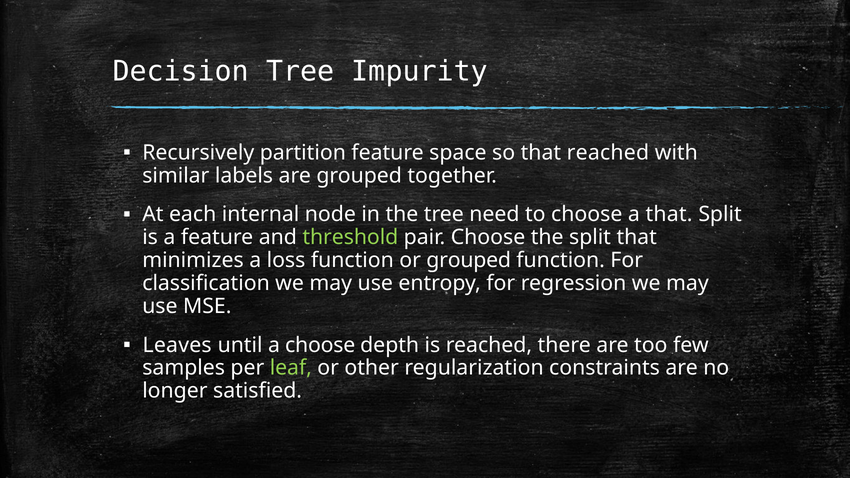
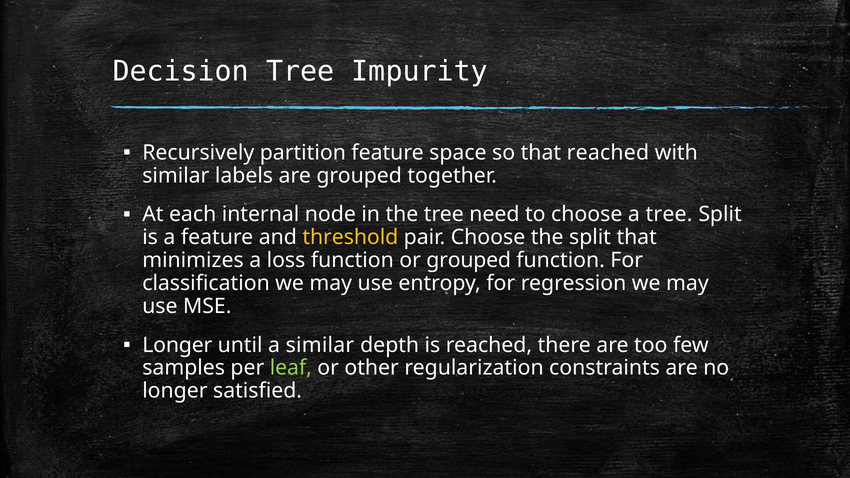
a that: that -> tree (669, 215)
threshold colour: light green -> yellow (350, 237)
Leaves: Leaves -> Longer (177, 345)
a choose: choose -> similar (320, 345)
